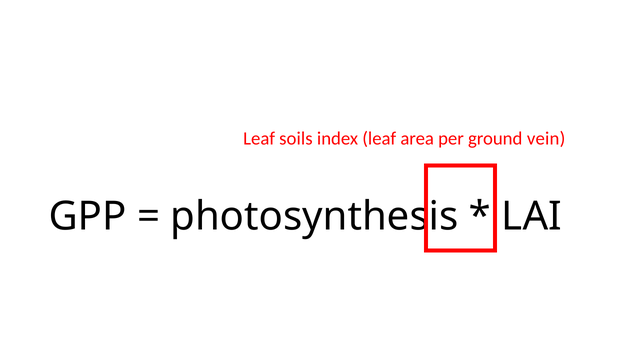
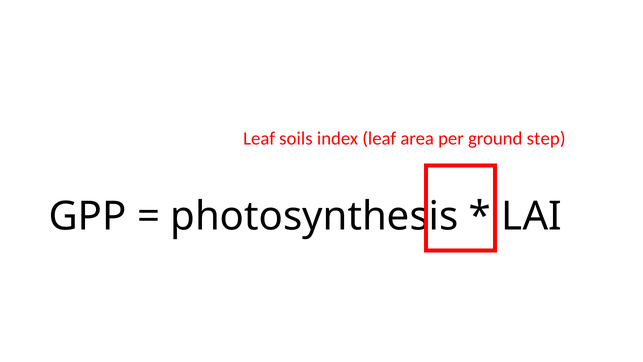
vein: vein -> step (546, 138)
